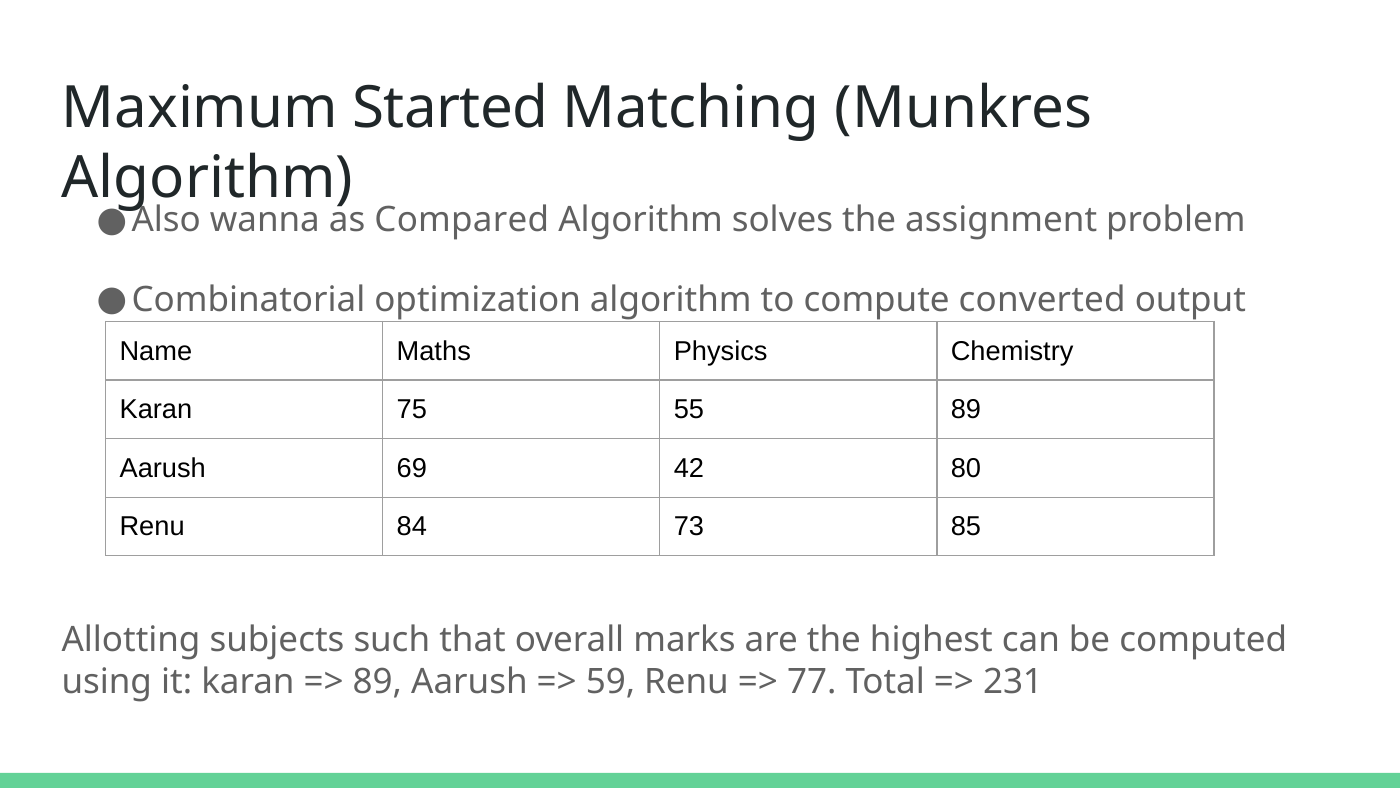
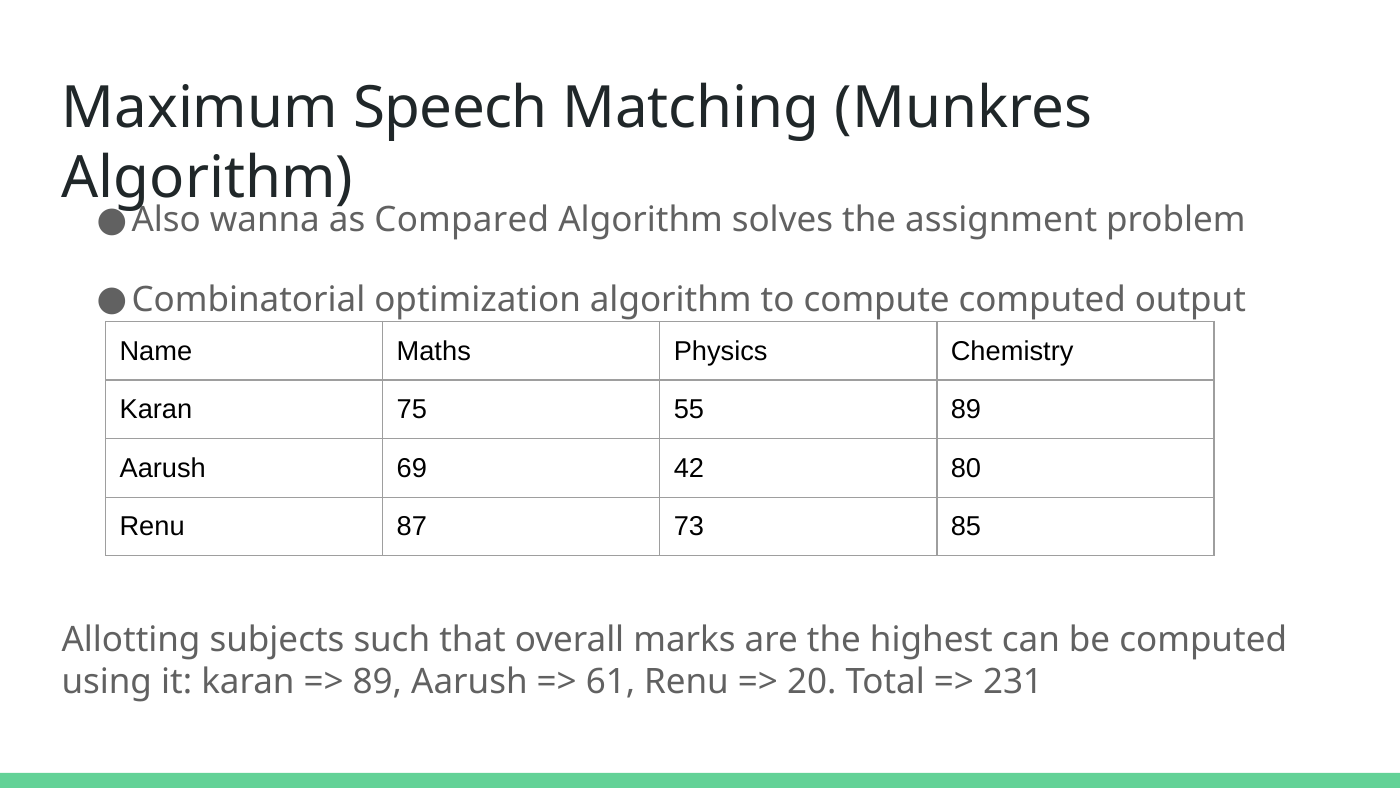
Started: Started -> Speech (450, 108)
compute converted: converted -> computed (1042, 300)
84: 84 -> 87 (412, 527)
59: 59 -> 61 (610, 682)
77: 77 -> 20 (812, 682)
